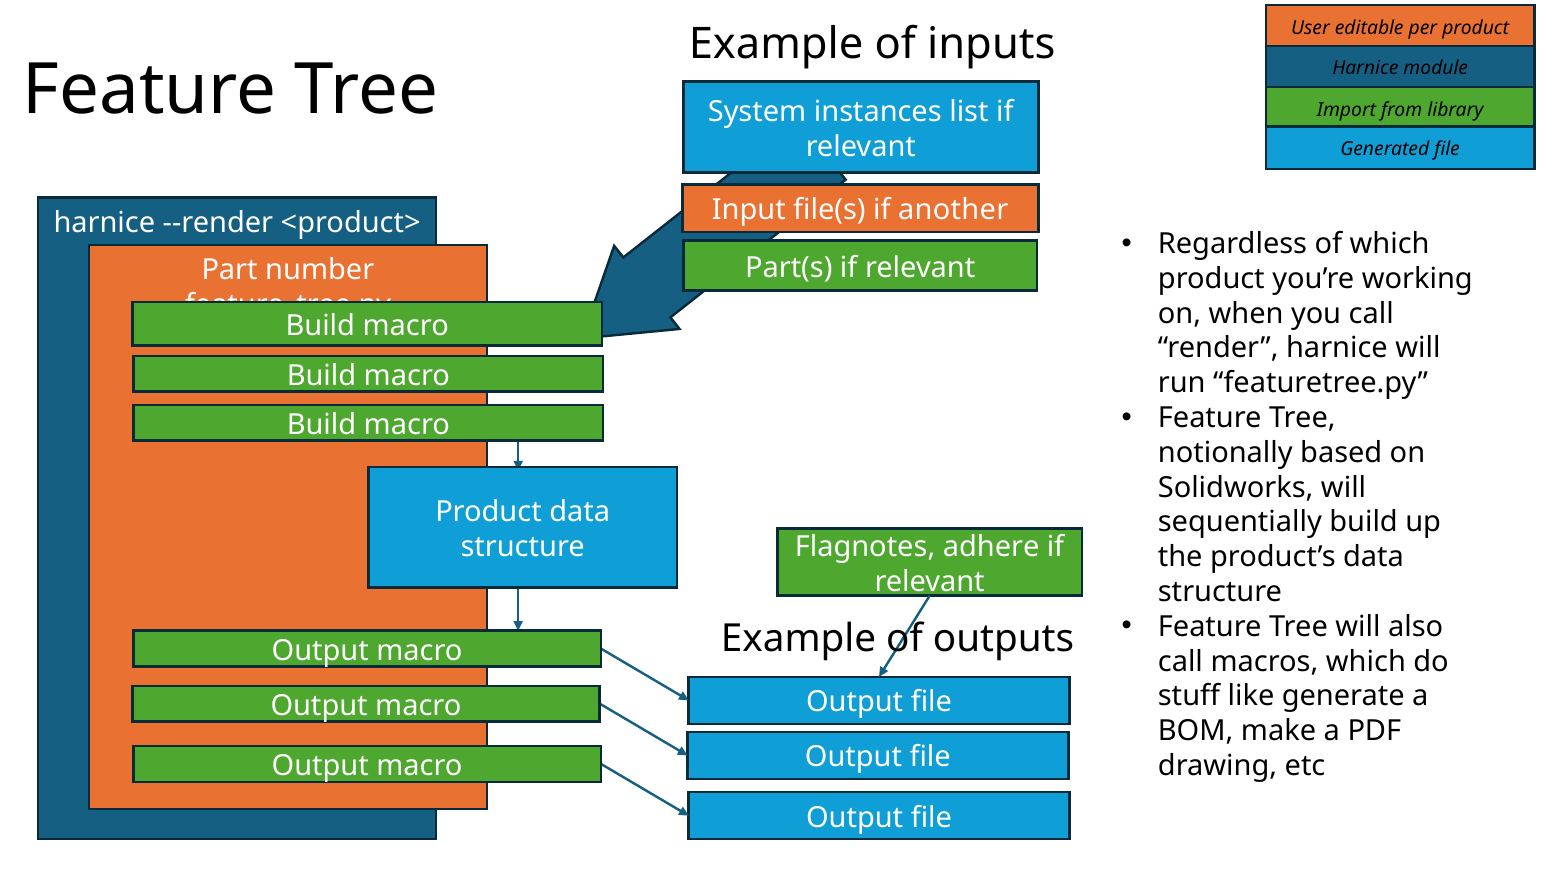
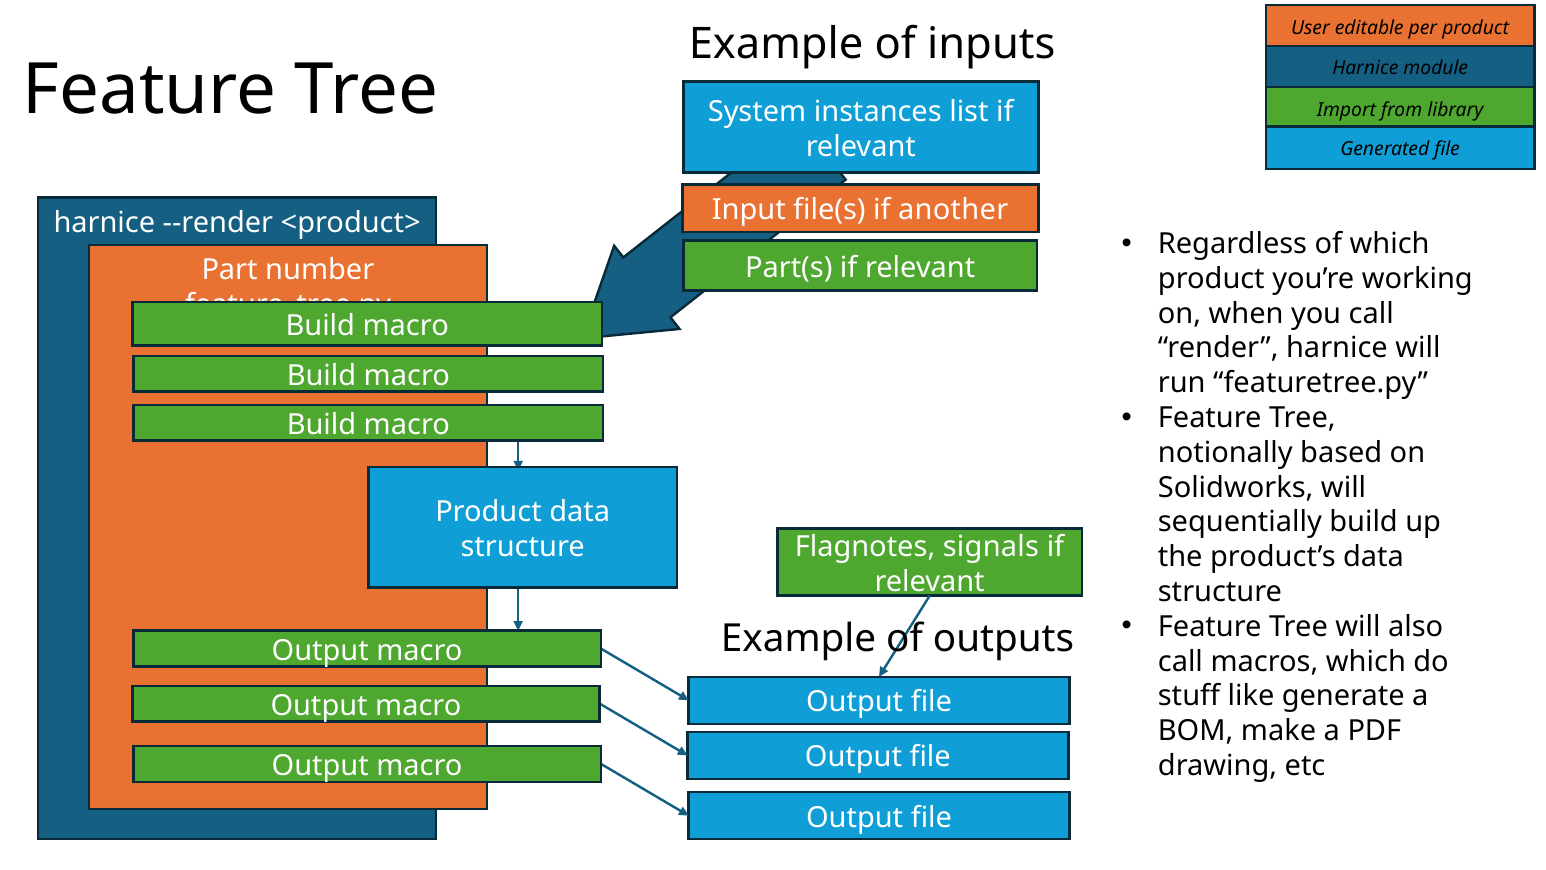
adhere: adhere -> signals (991, 546)
